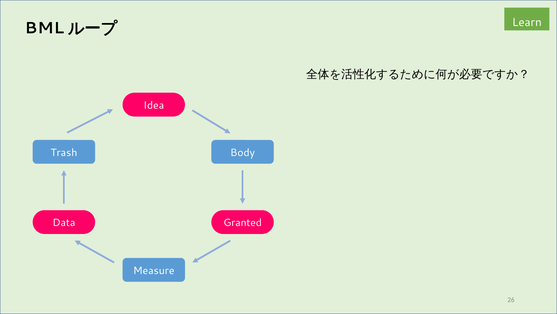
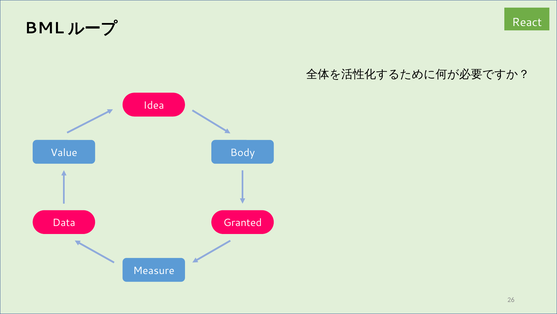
Learn: Learn -> React (527, 22)
Trash: Trash -> Value (64, 152)
